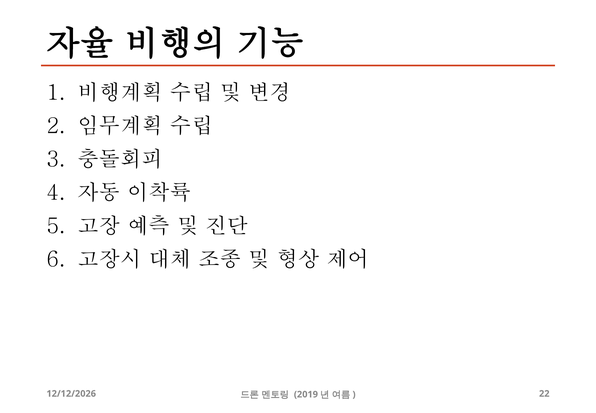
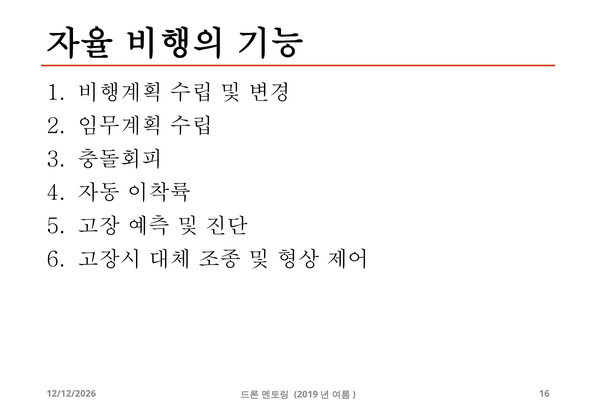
22: 22 -> 16 (544, 393)
